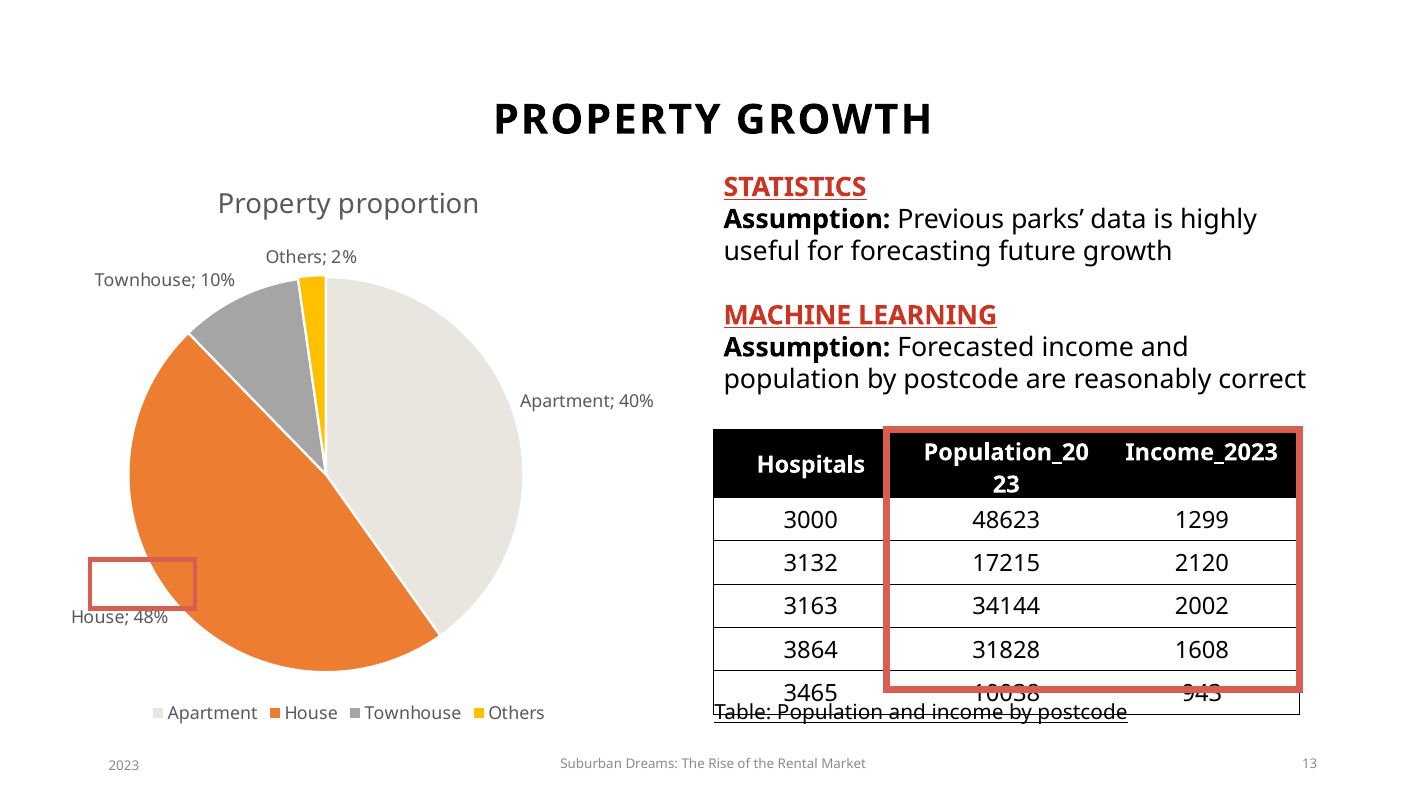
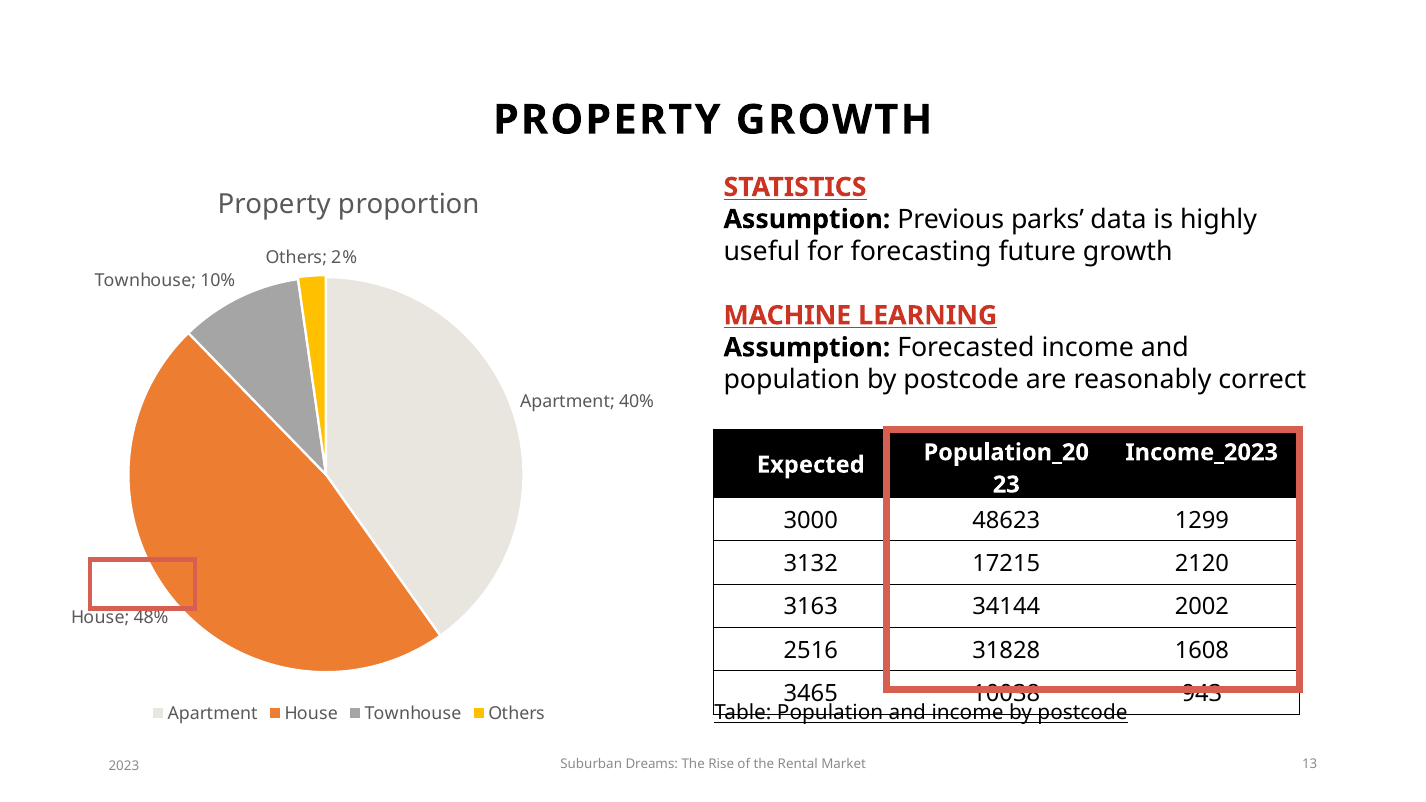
Hospitals: Hospitals -> Expected (811, 465)
3864: 3864 -> 2516 (811, 651)
